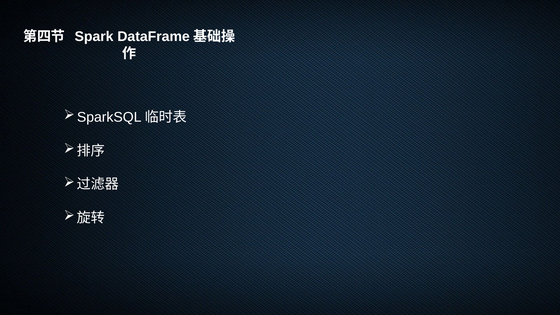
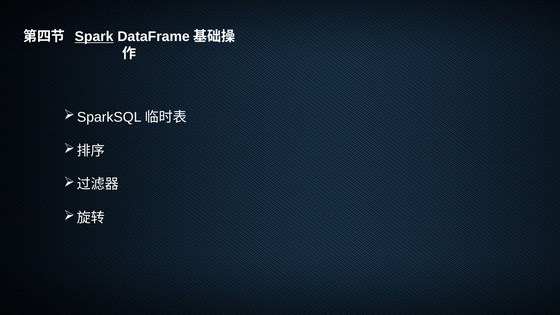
Spark underline: none -> present (94, 37)
